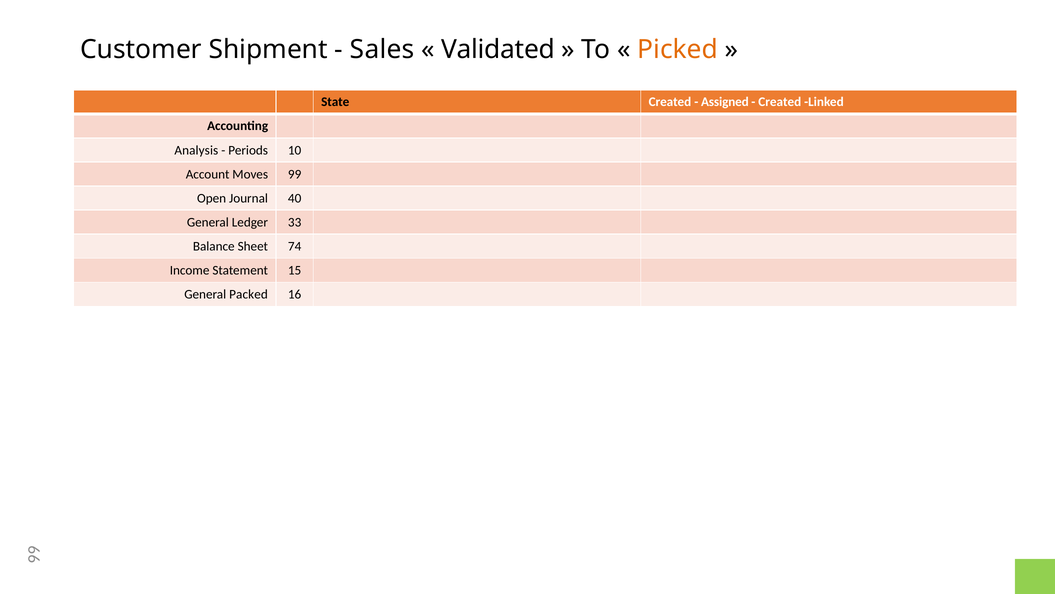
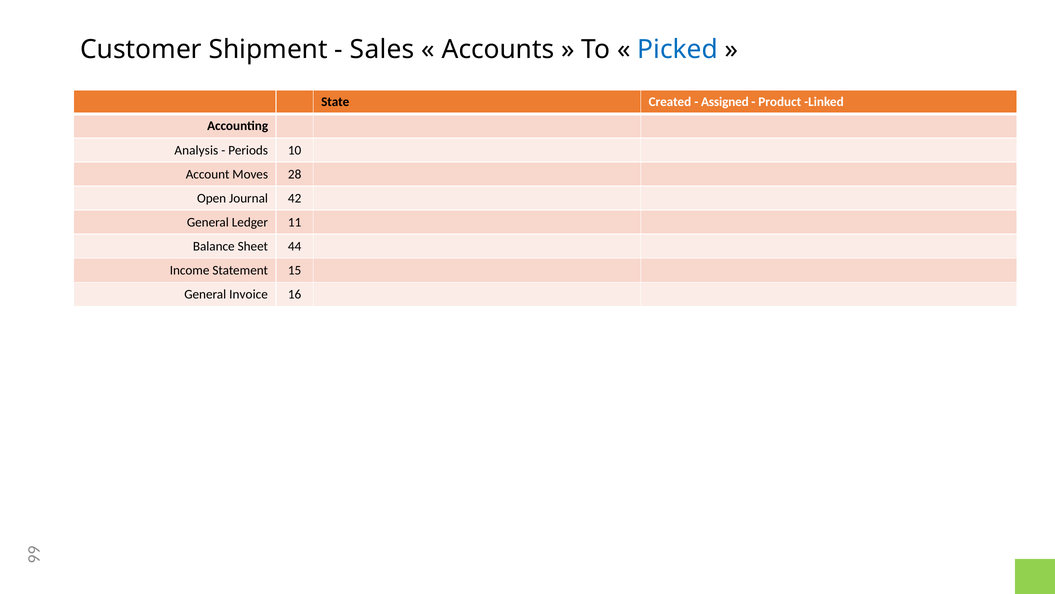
Validated: Validated -> Accounts (498, 50)
Picked colour: orange -> blue (678, 50)
Created: Created -> Product (780, 102)
99: 99 -> 28 (295, 174)
40: 40 -> 42 (295, 198)
33: 33 -> 11 (295, 222)
74: 74 -> 44 (295, 246)
Packed: Packed -> Invoice (249, 294)
